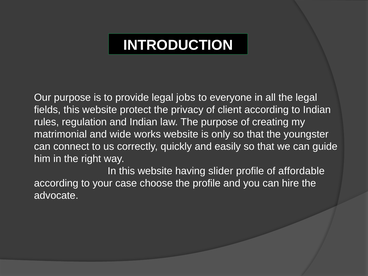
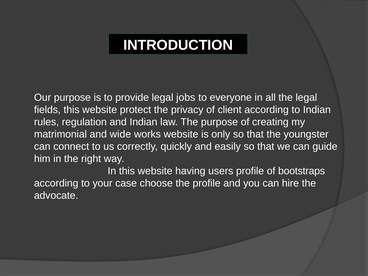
slider: slider -> users (221, 171)
affordable: affordable -> bootstraps (302, 171)
